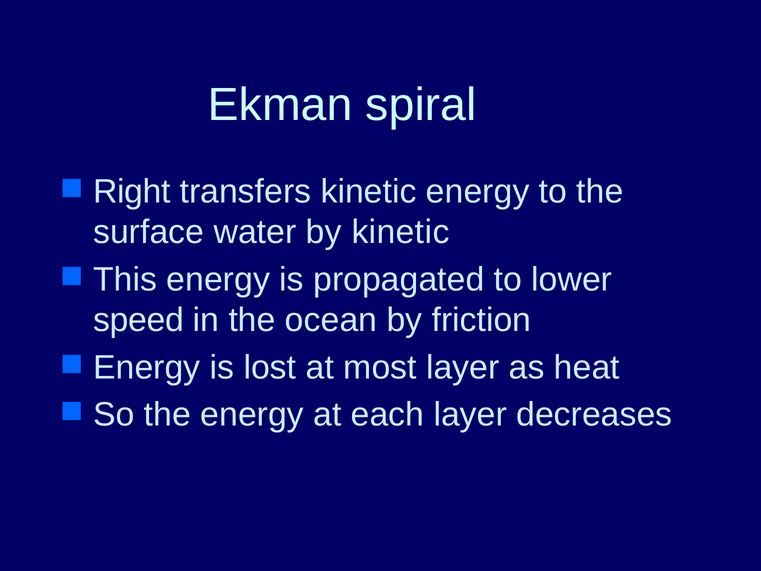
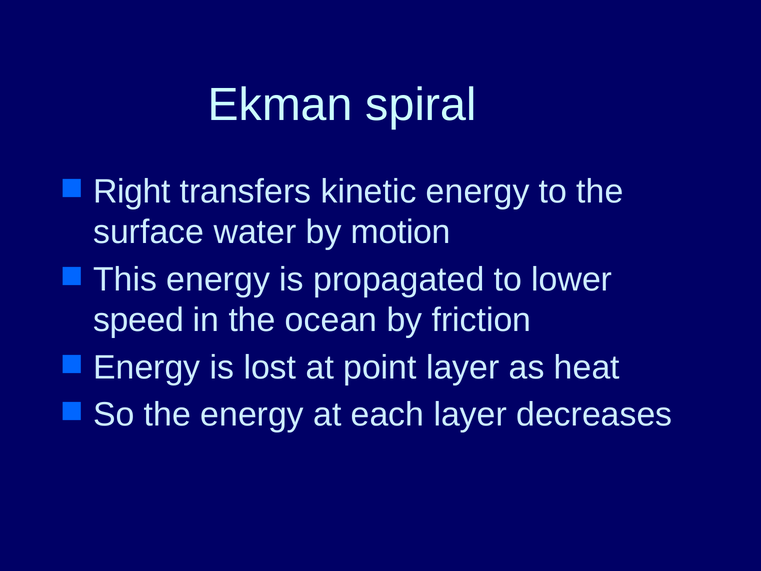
by kinetic: kinetic -> motion (401, 232)
most: most -> point (380, 367)
